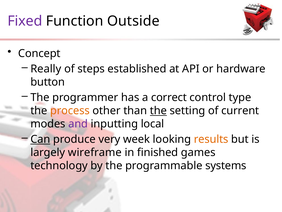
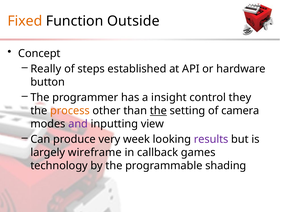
Fixed colour: purple -> orange (25, 21)
correct: correct -> insight (169, 97)
type: type -> they (240, 97)
current: current -> camera (240, 110)
local: local -> view (152, 124)
Can underline: present -> none (40, 139)
results colour: orange -> purple (211, 139)
finished: finished -> callback (158, 152)
systems: systems -> shading (226, 165)
